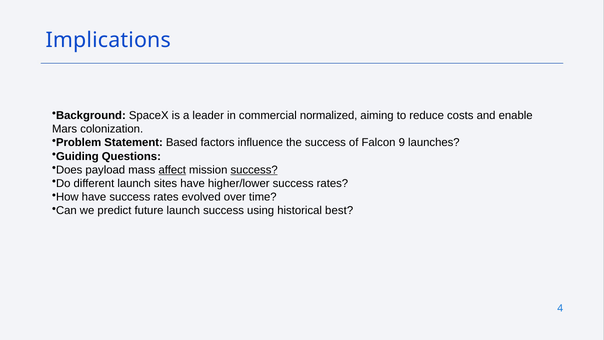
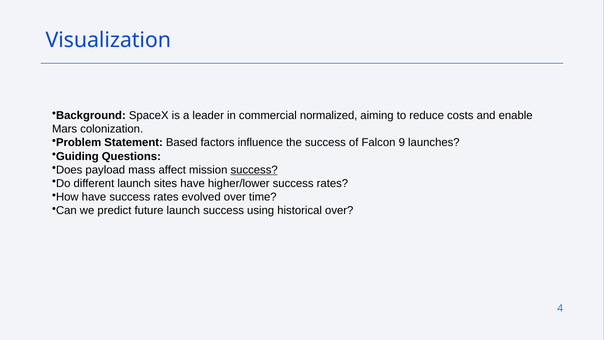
Implications: Implications -> Visualization (108, 40)
affect underline: present -> none (172, 170)
historical best: best -> over (339, 211)
